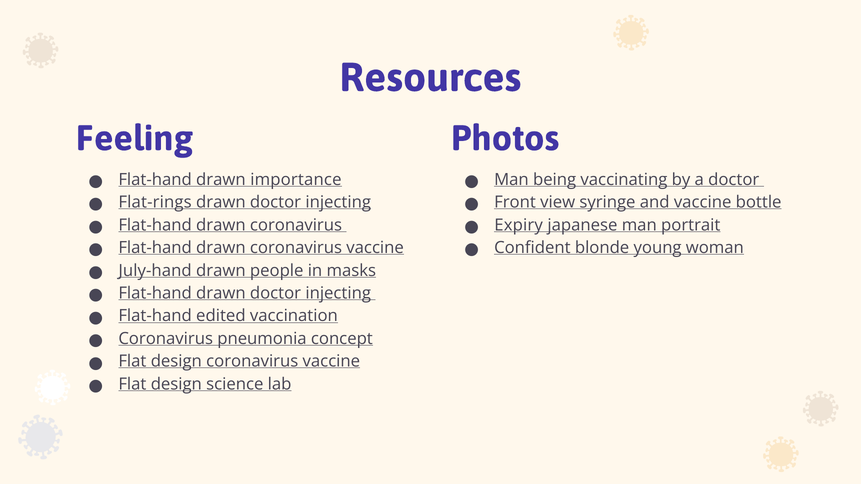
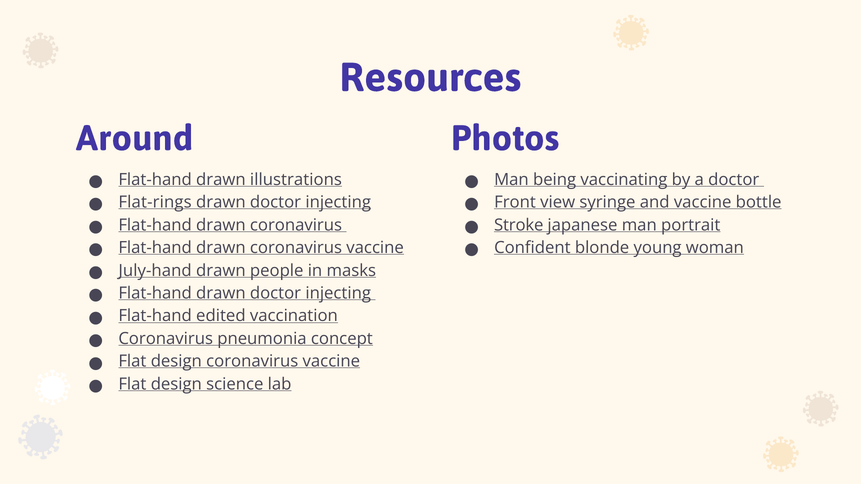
Feeling: Feeling -> Around (134, 139)
importance: importance -> illustrations (296, 180)
Expiry: Expiry -> Stroke (519, 225)
